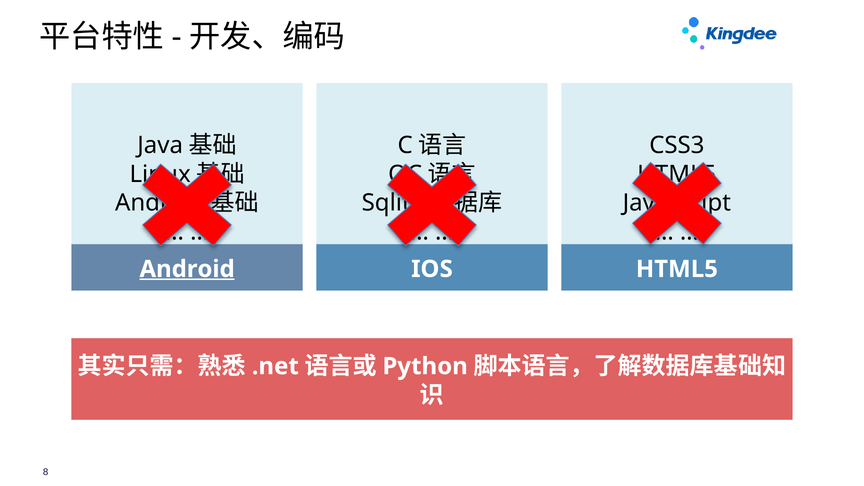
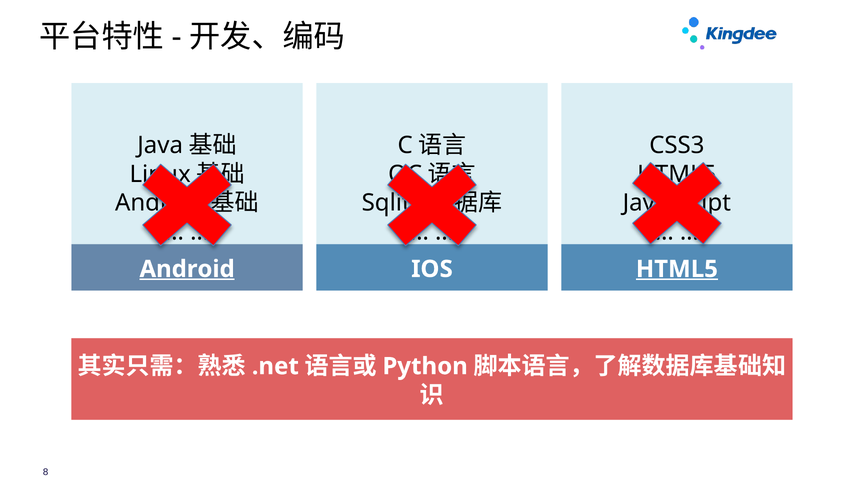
HTML5 underline: none -> present (677, 269)
